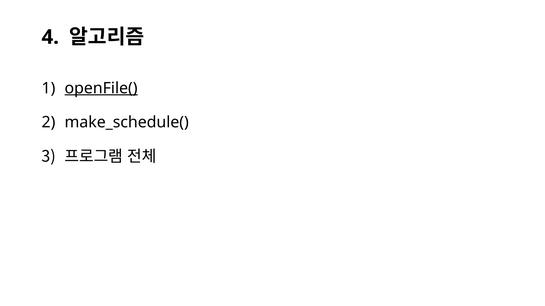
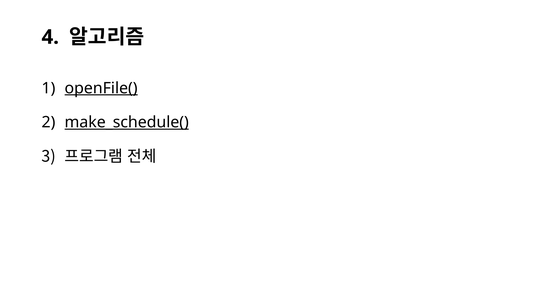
make_schedule( underline: none -> present (127, 123)
